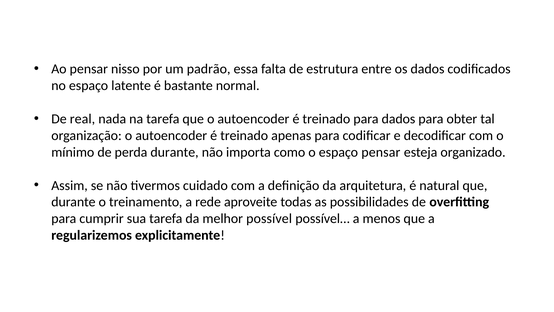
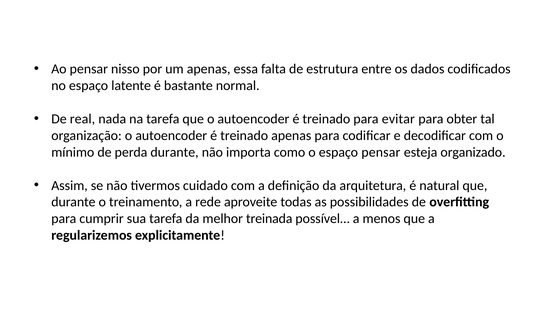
um padrão: padrão -> apenas (209, 69)
para dados: dados -> evitar (398, 119)
possível: possível -> treinada (269, 219)
